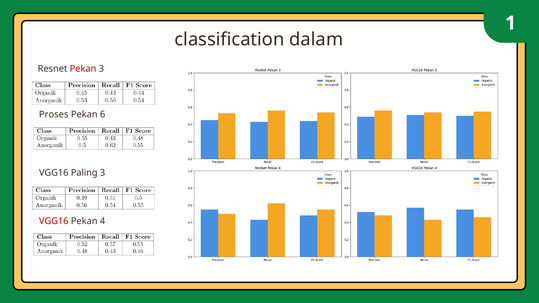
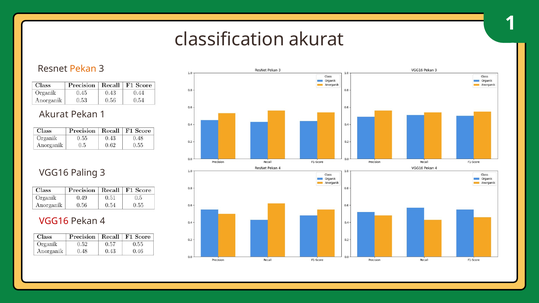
classification dalam: dalam -> akurat (316, 40)
Pekan colour: red -> orange (83, 69)
Proses: Proses -> Akurat (54, 115)
Pekan 6: 6 -> 1 (103, 115)
